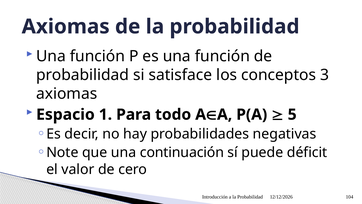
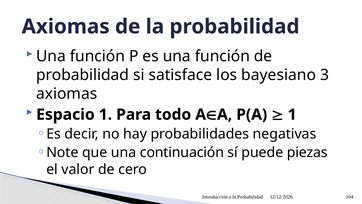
conceptos: conceptos -> bayesiano (279, 75)
5: 5 -> 1 (292, 114)
déficit: déficit -> piezas (307, 152)
